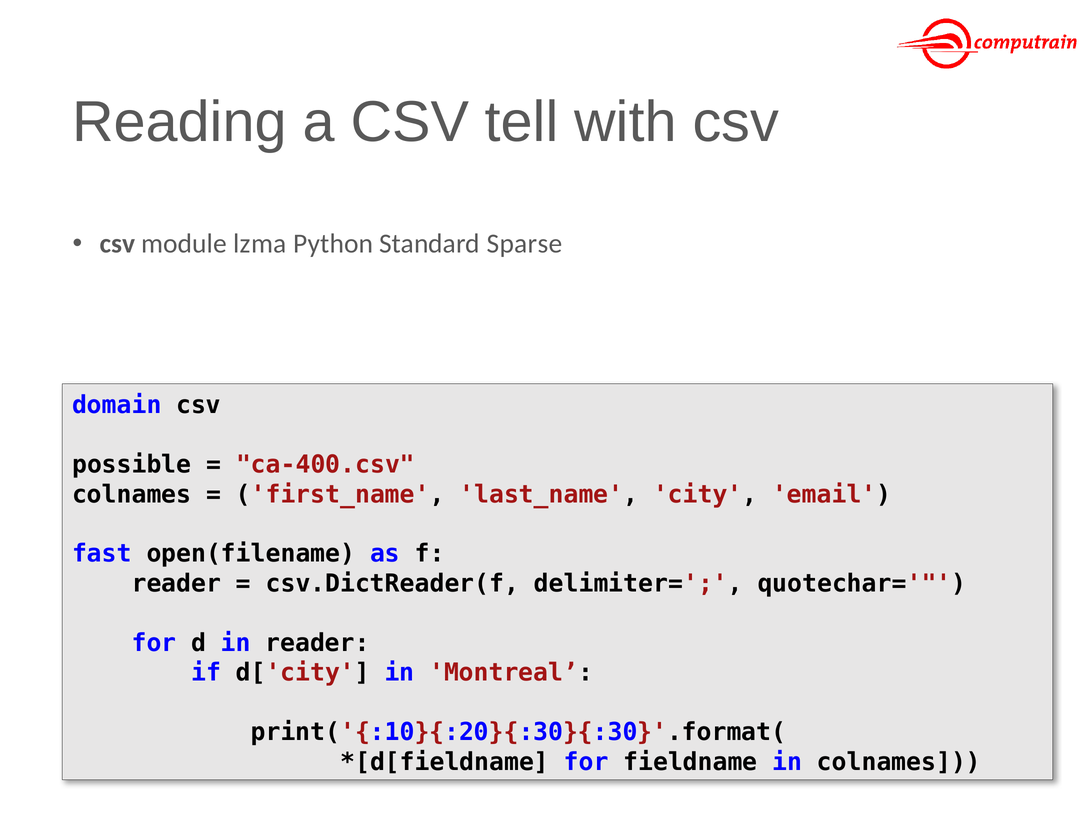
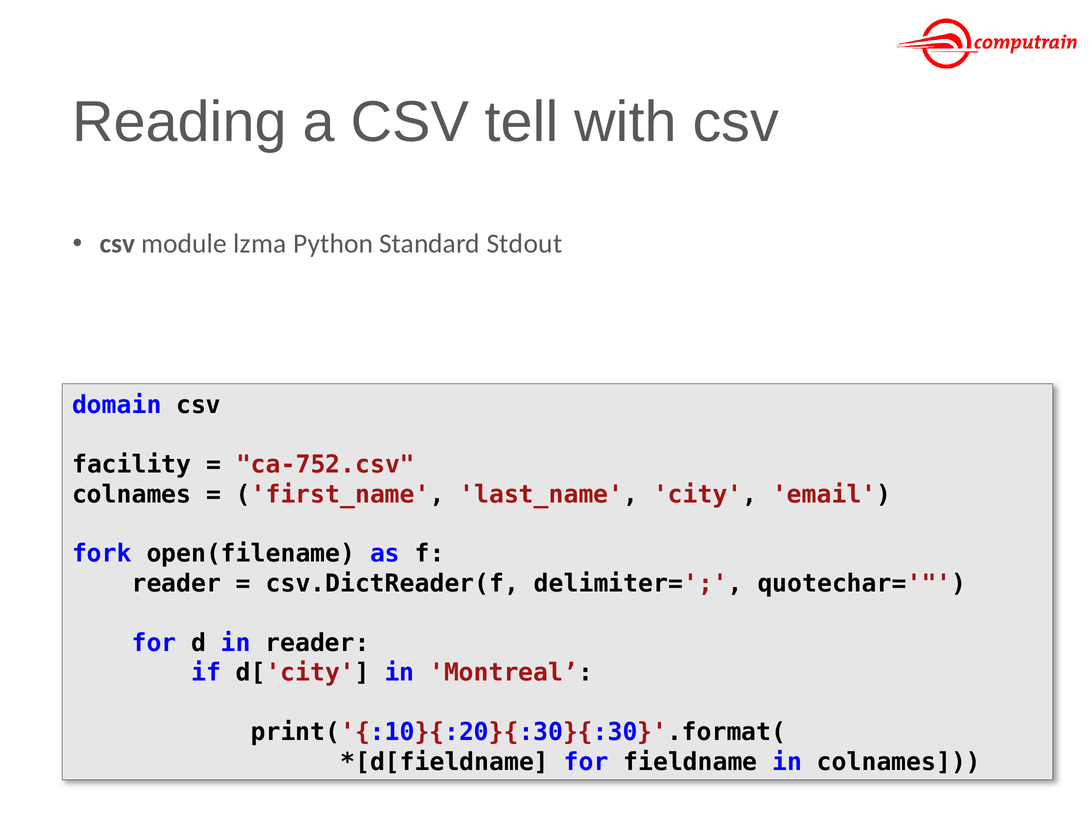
Sparse: Sparse -> Stdout (524, 244)
possible: possible -> facility (132, 465)
ca-400.csv: ca-400.csv -> ca-752.csv (325, 465)
fast: fast -> fork (102, 554)
